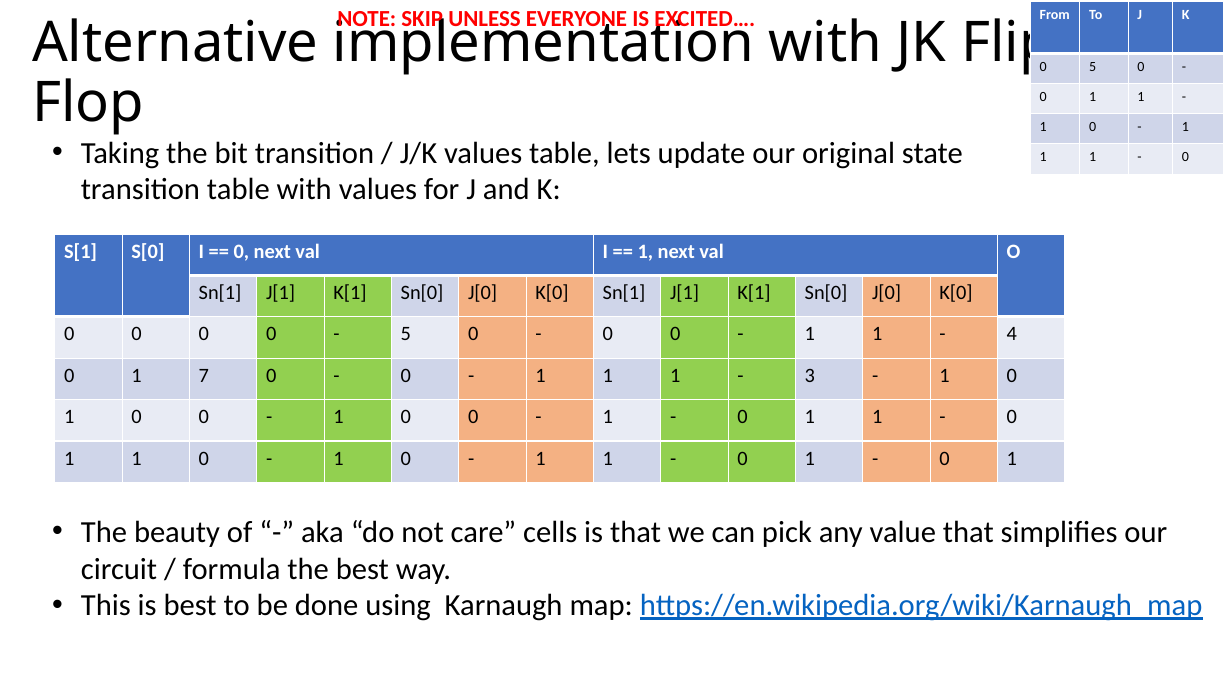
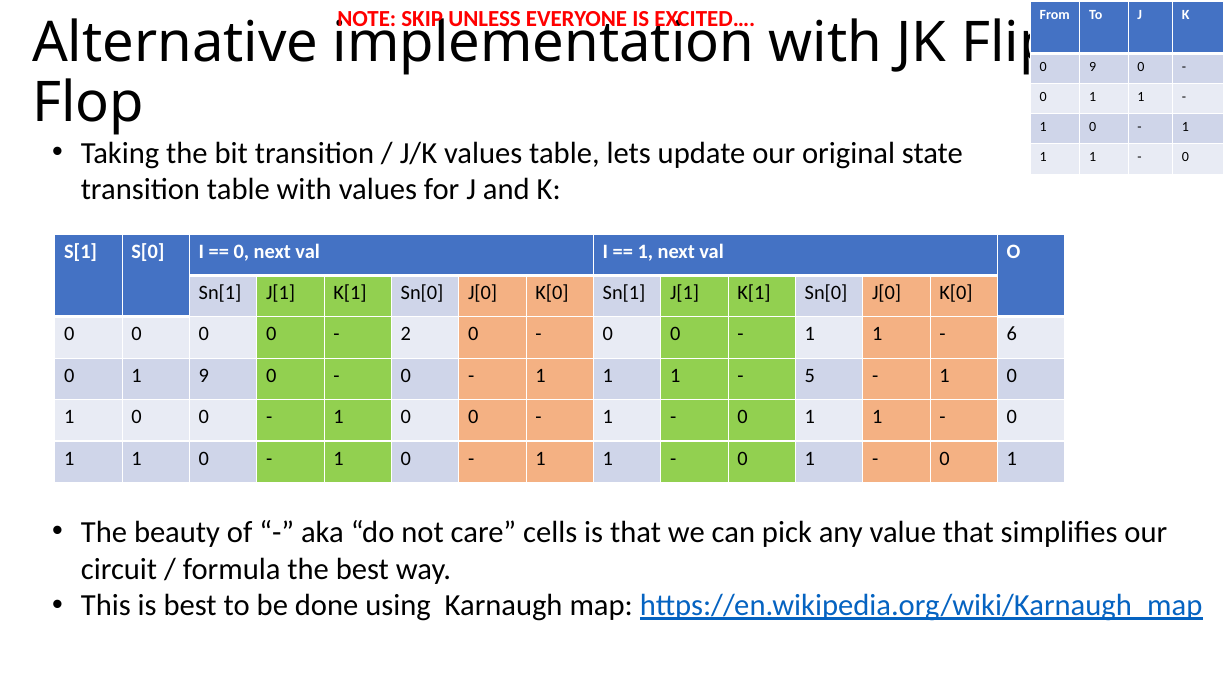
5: 5 -> 9 (1093, 67)
5: 5 -> 2 (406, 334)
4: 4 -> 6 (1012, 334)
1 7: 7 -> 9 (204, 375)
3: 3 -> 5 (810, 375)
